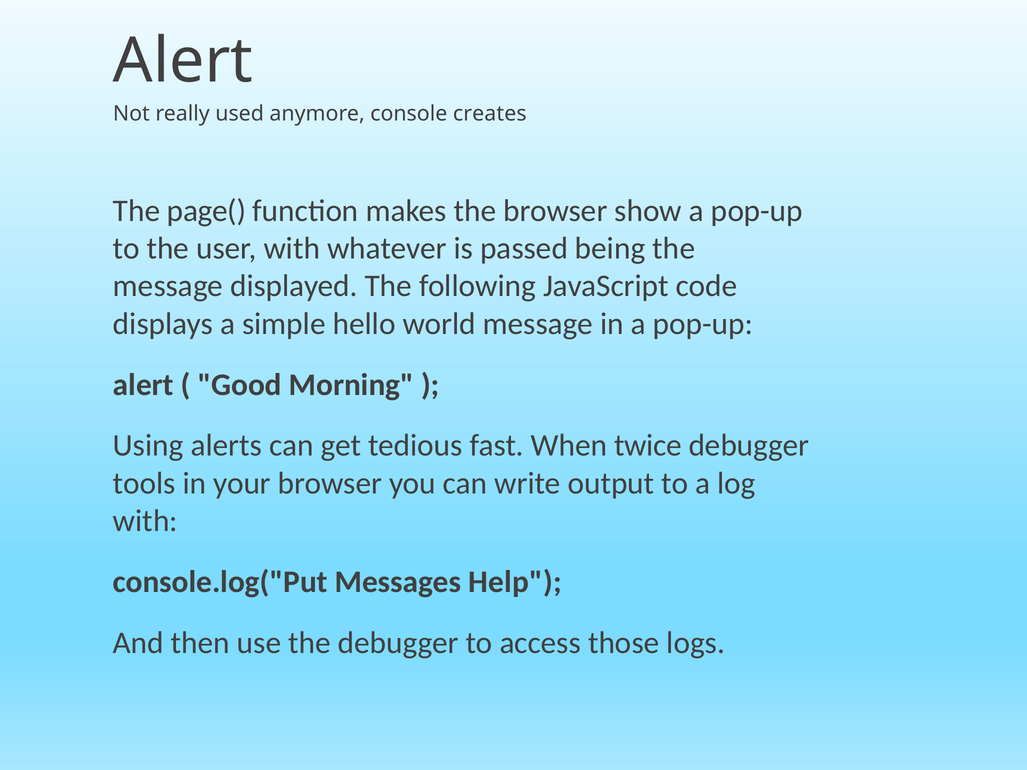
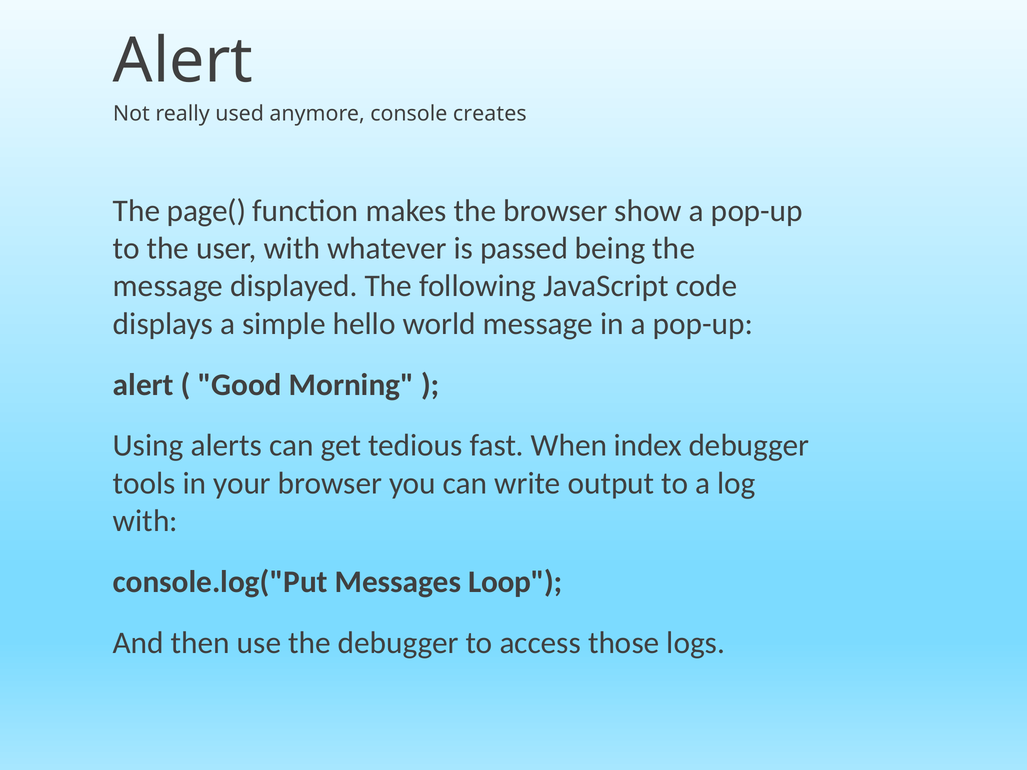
twice: twice -> index (648, 446)
Help: Help -> Loop (515, 582)
